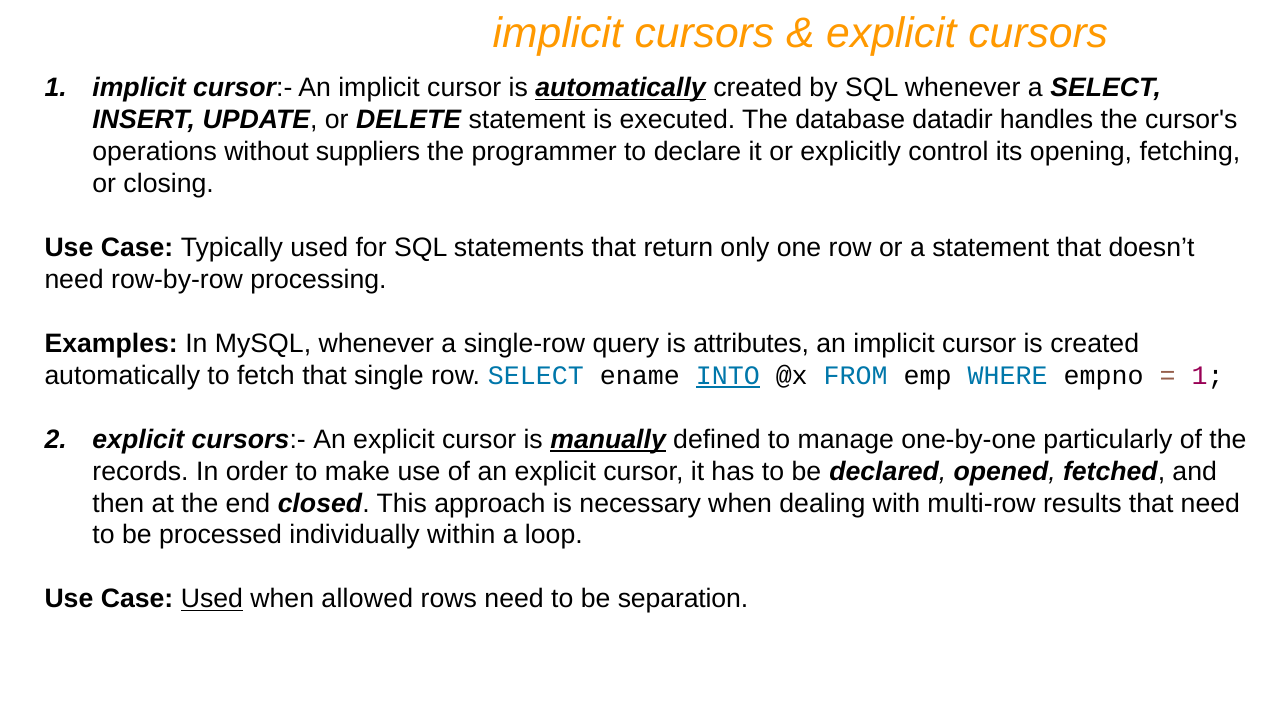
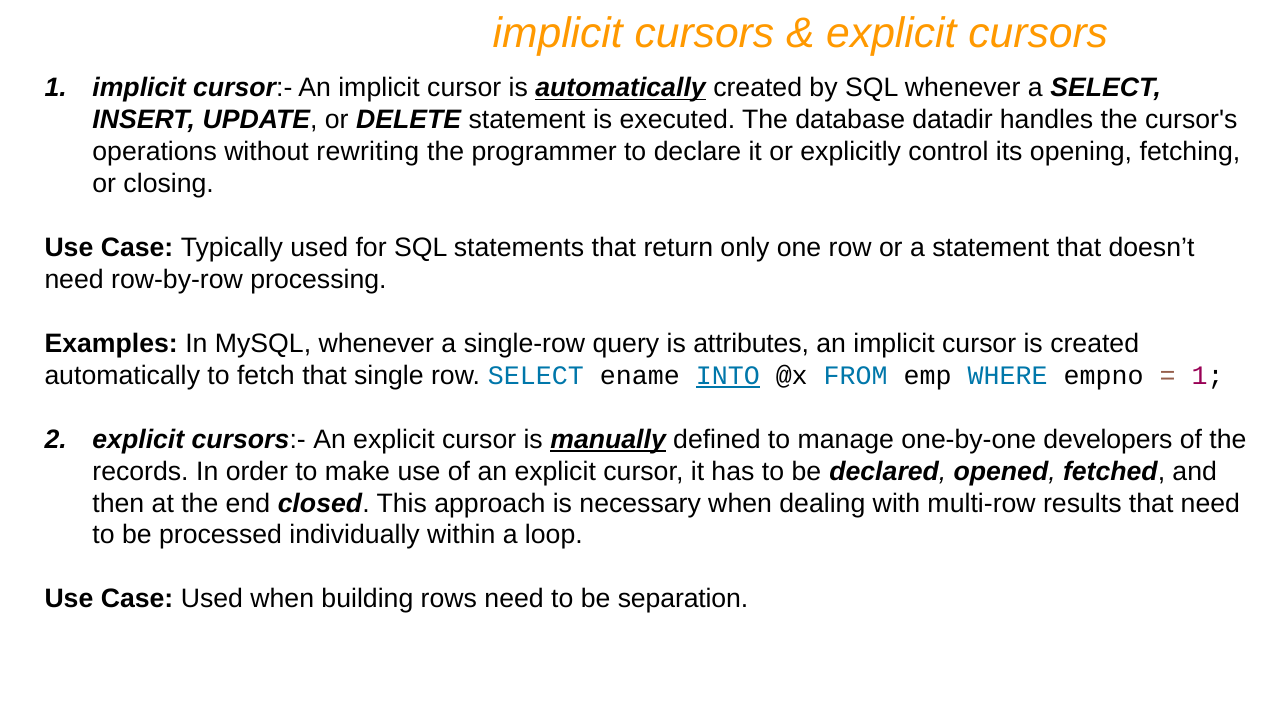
suppliers: suppliers -> rewriting (368, 152)
particularly: particularly -> developers (1108, 439)
Used underline: present -> none (212, 599)
allowed: allowed -> building (367, 599)
